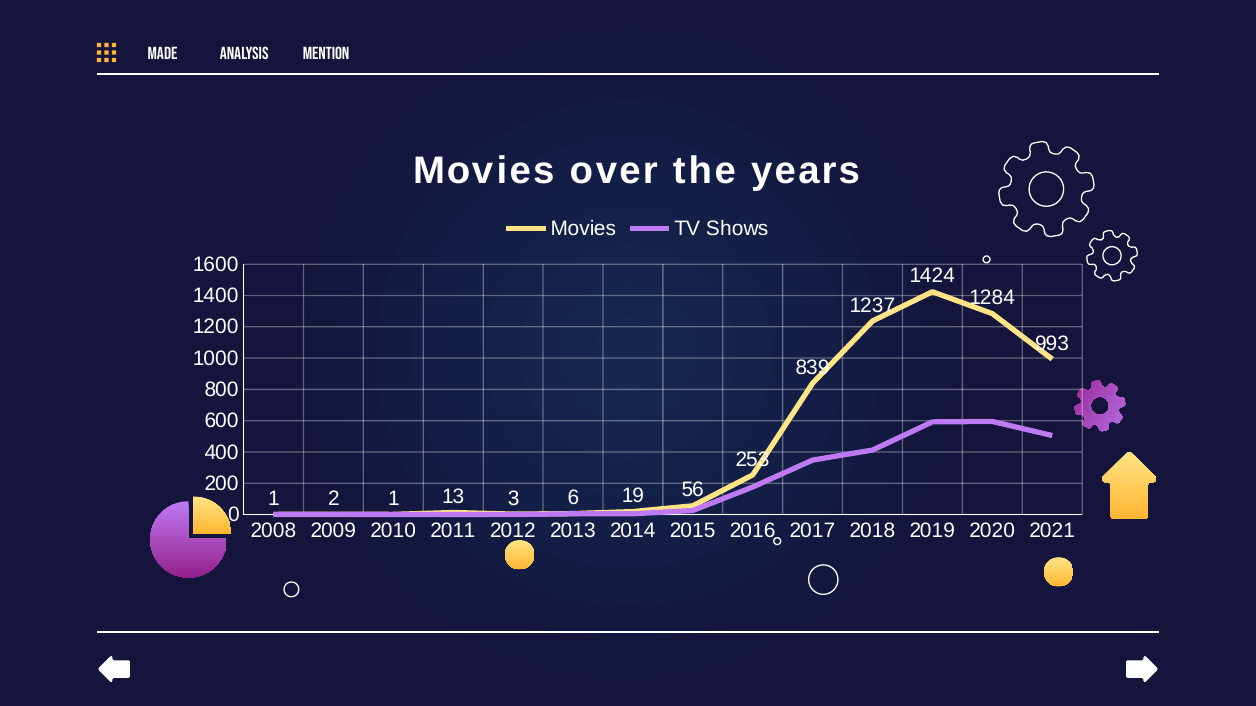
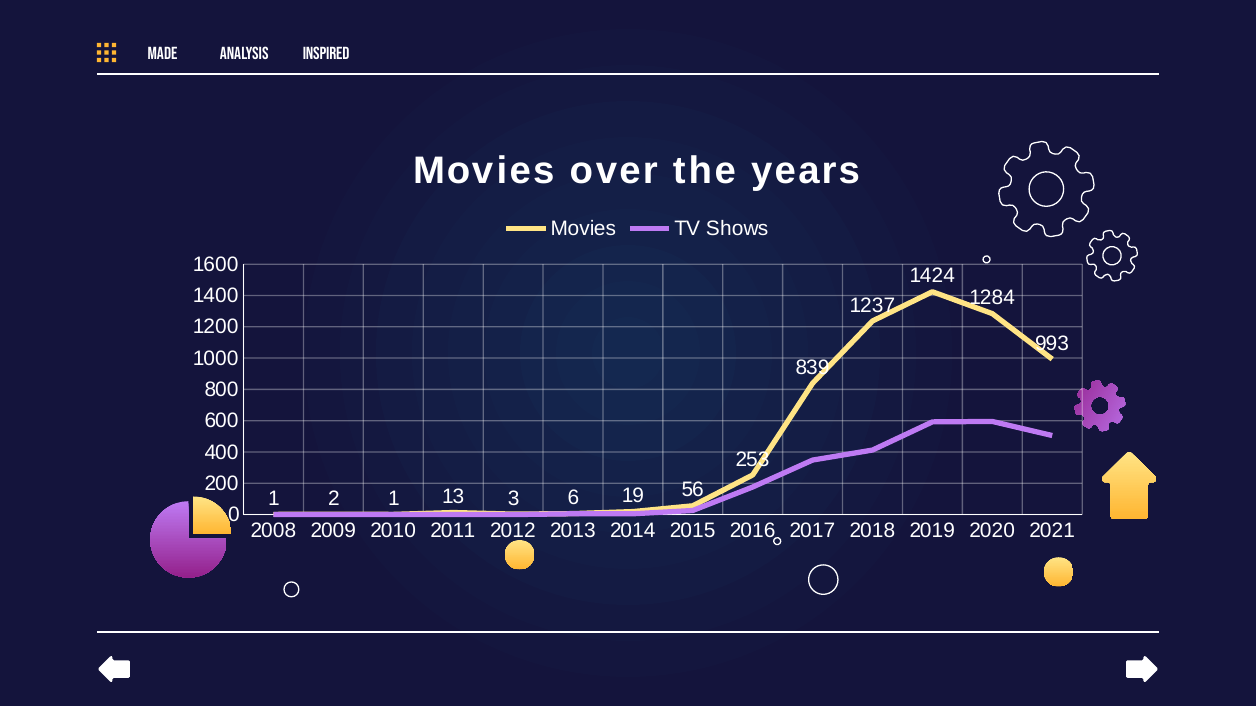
MENTION: MENTION -> INSPIRED (326, 54)
